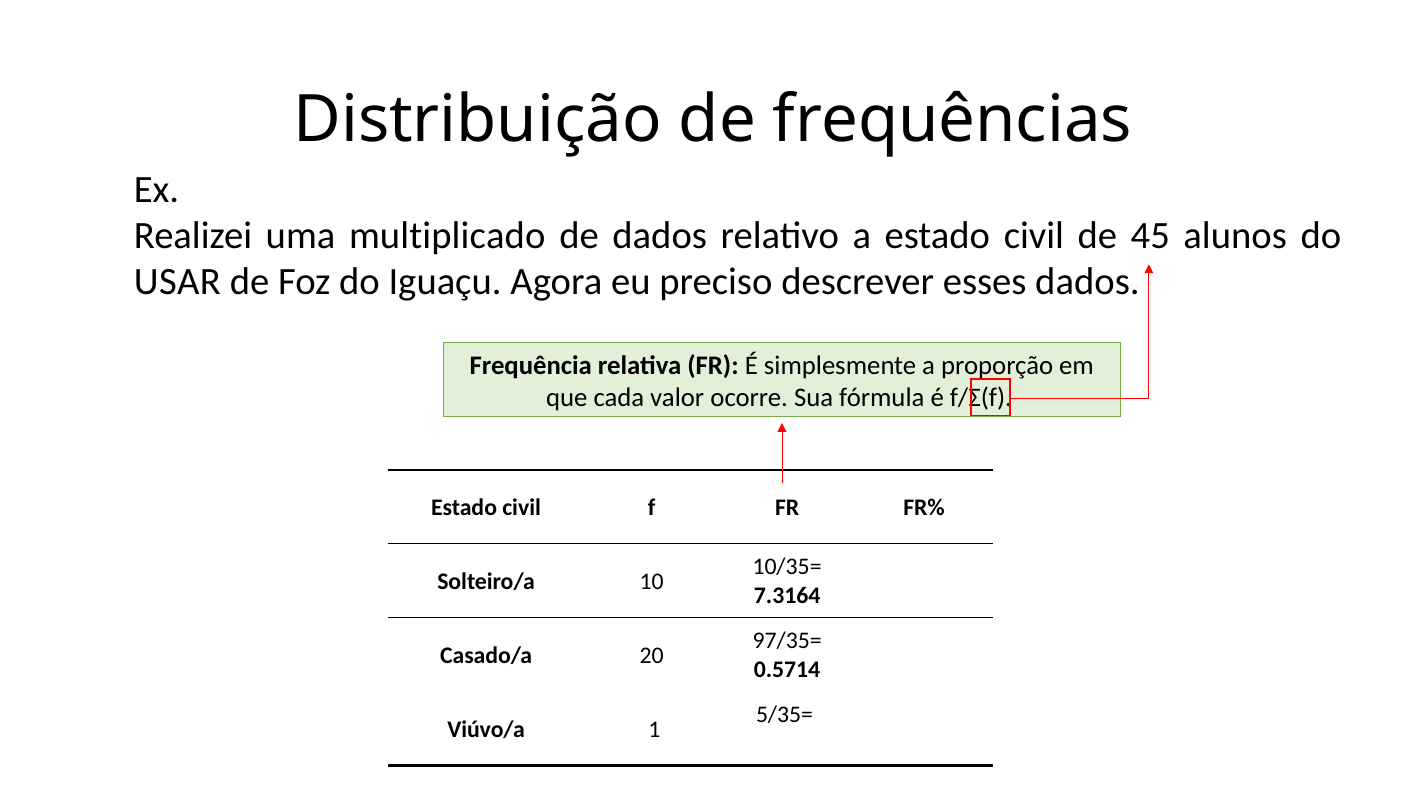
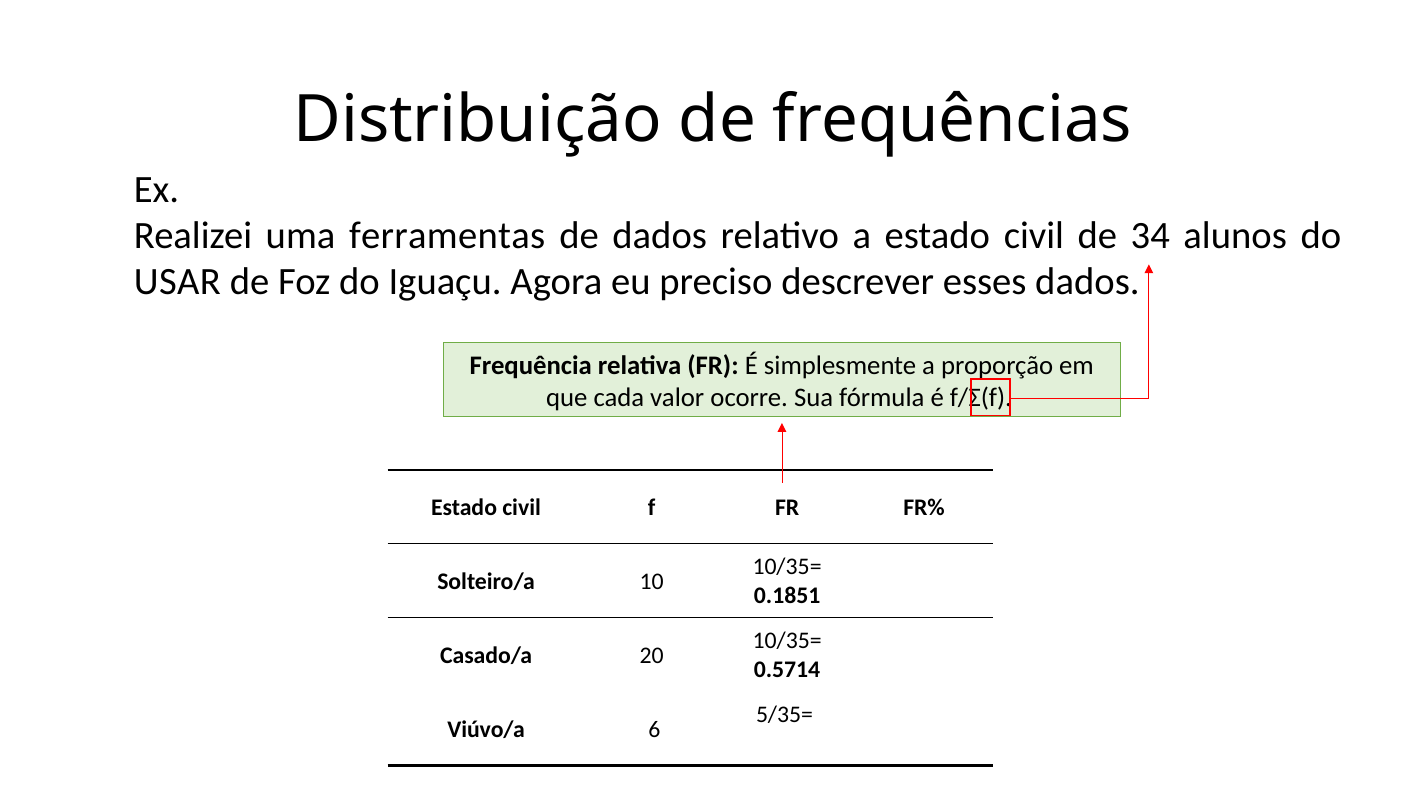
multiplicado: multiplicado -> ferramentas (447, 236)
45: 45 -> 34 (1150, 236)
7.3164: 7.3164 -> 0.1851 (787, 596)
97/35=: 97/35= -> 10/35= (787, 641)
1: 1 -> 6 (654, 729)
